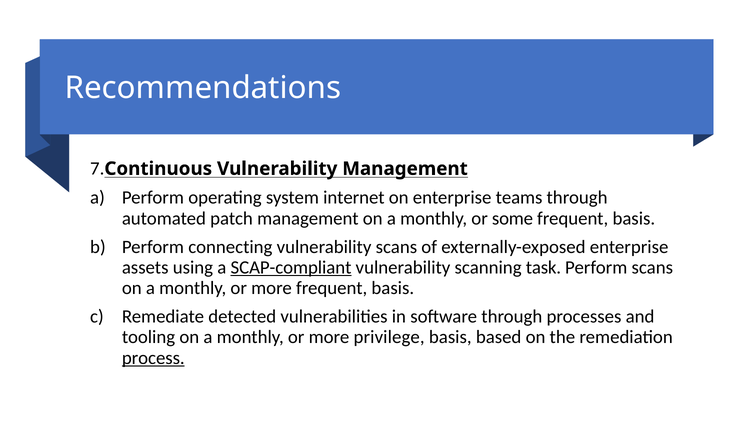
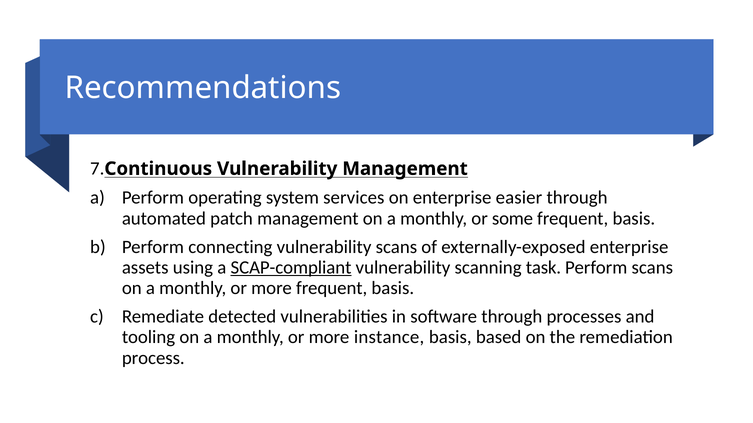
internet: internet -> services (354, 198)
teams: teams -> easier (519, 198)
privilege: privilege -> instance (389, 338)
process underline: present -> none (153, 358)
